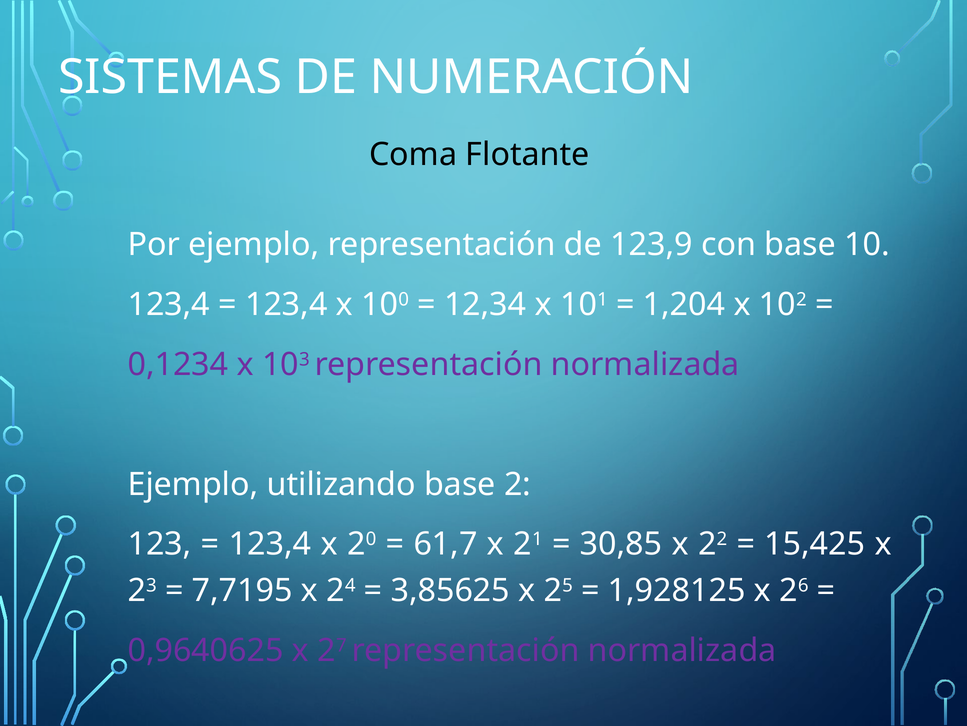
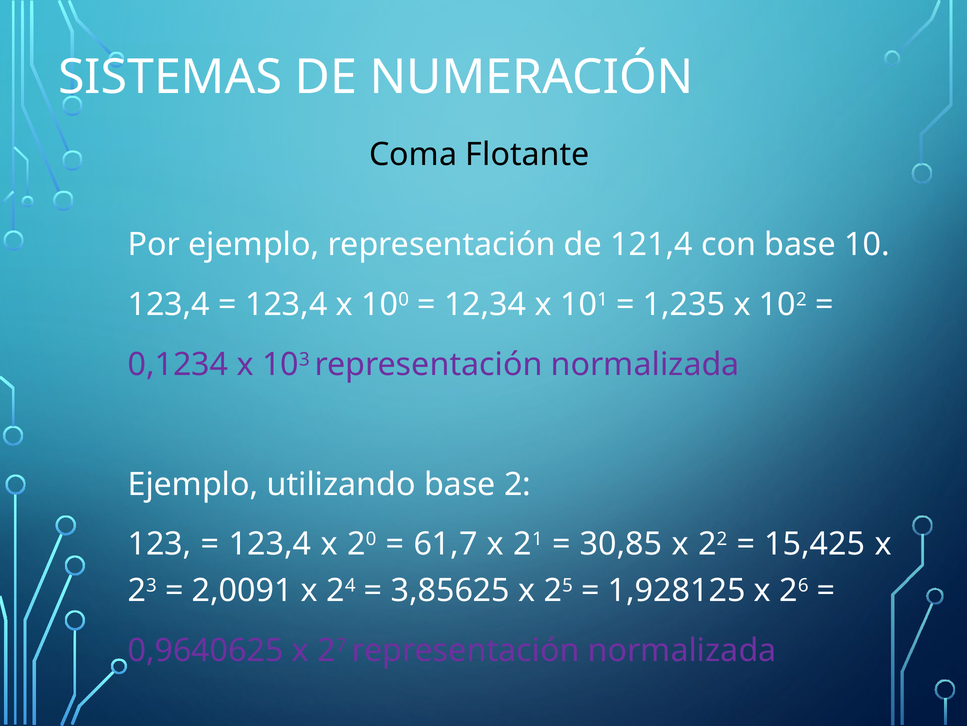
123,9: 123,9 -> 121,4 (652, 245)
1,204: 1,204 -> 1,235 (684, 304)
7,7195: 7,7195 -> 2,0091 (242, 590)
